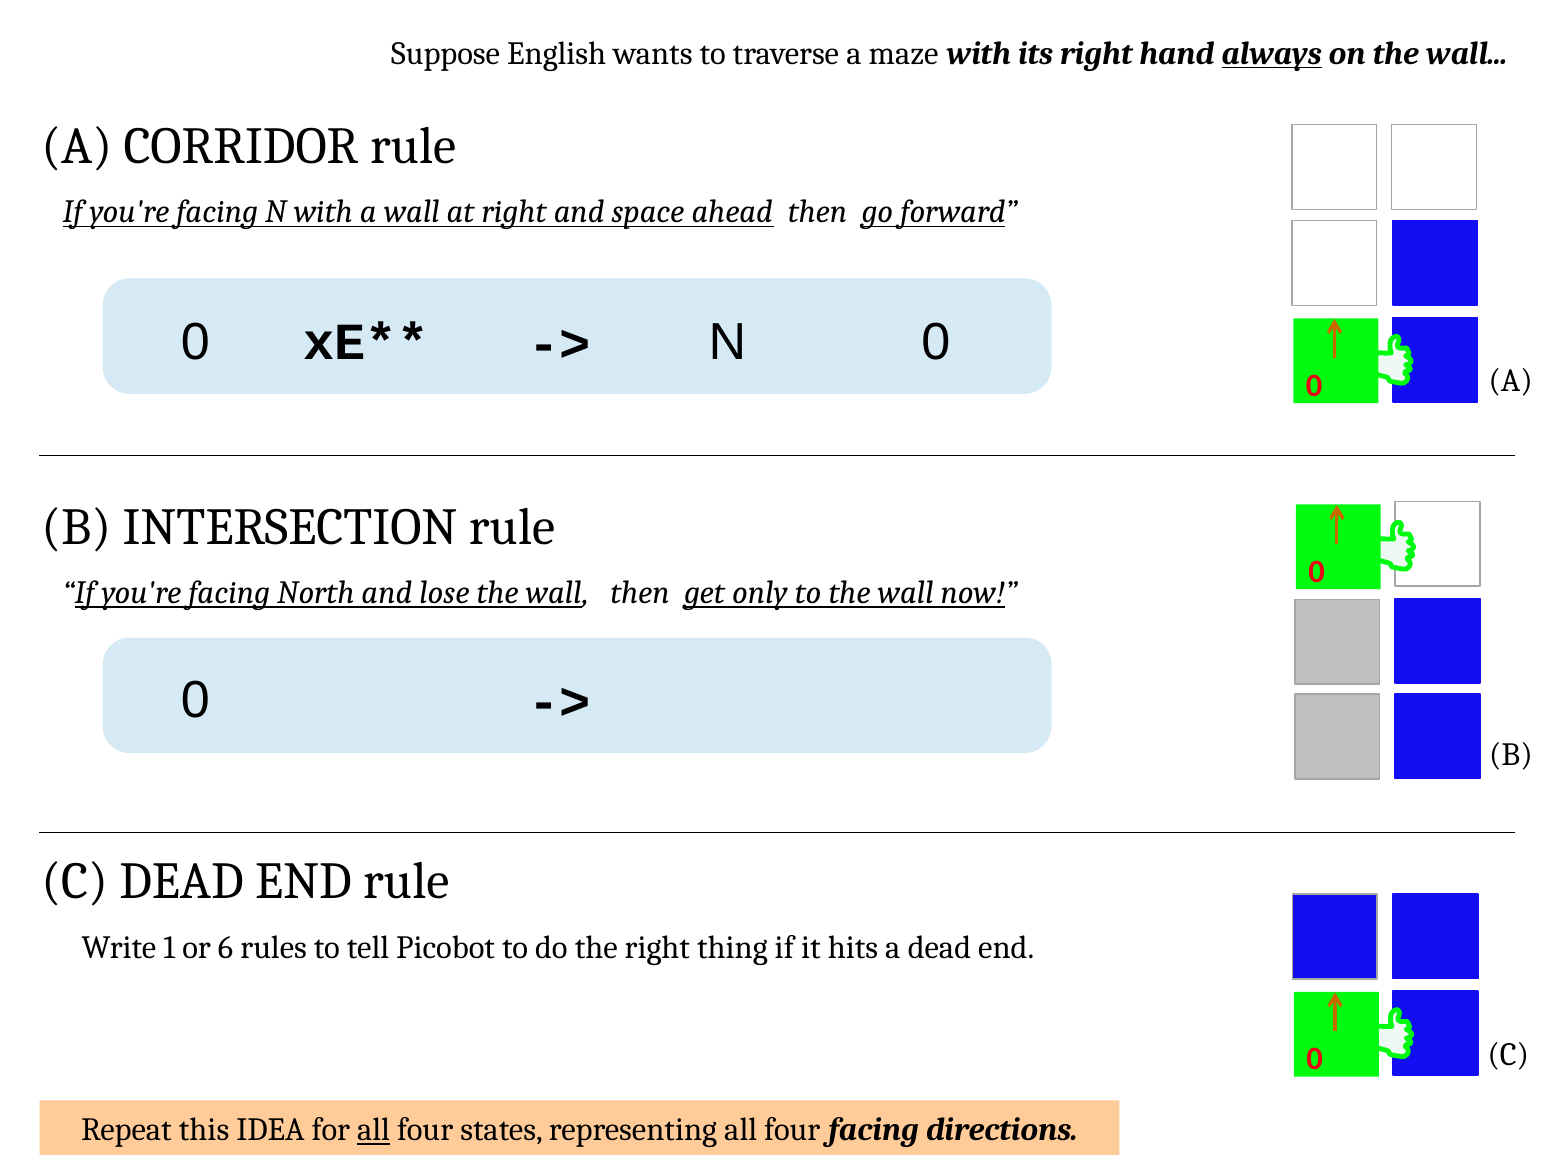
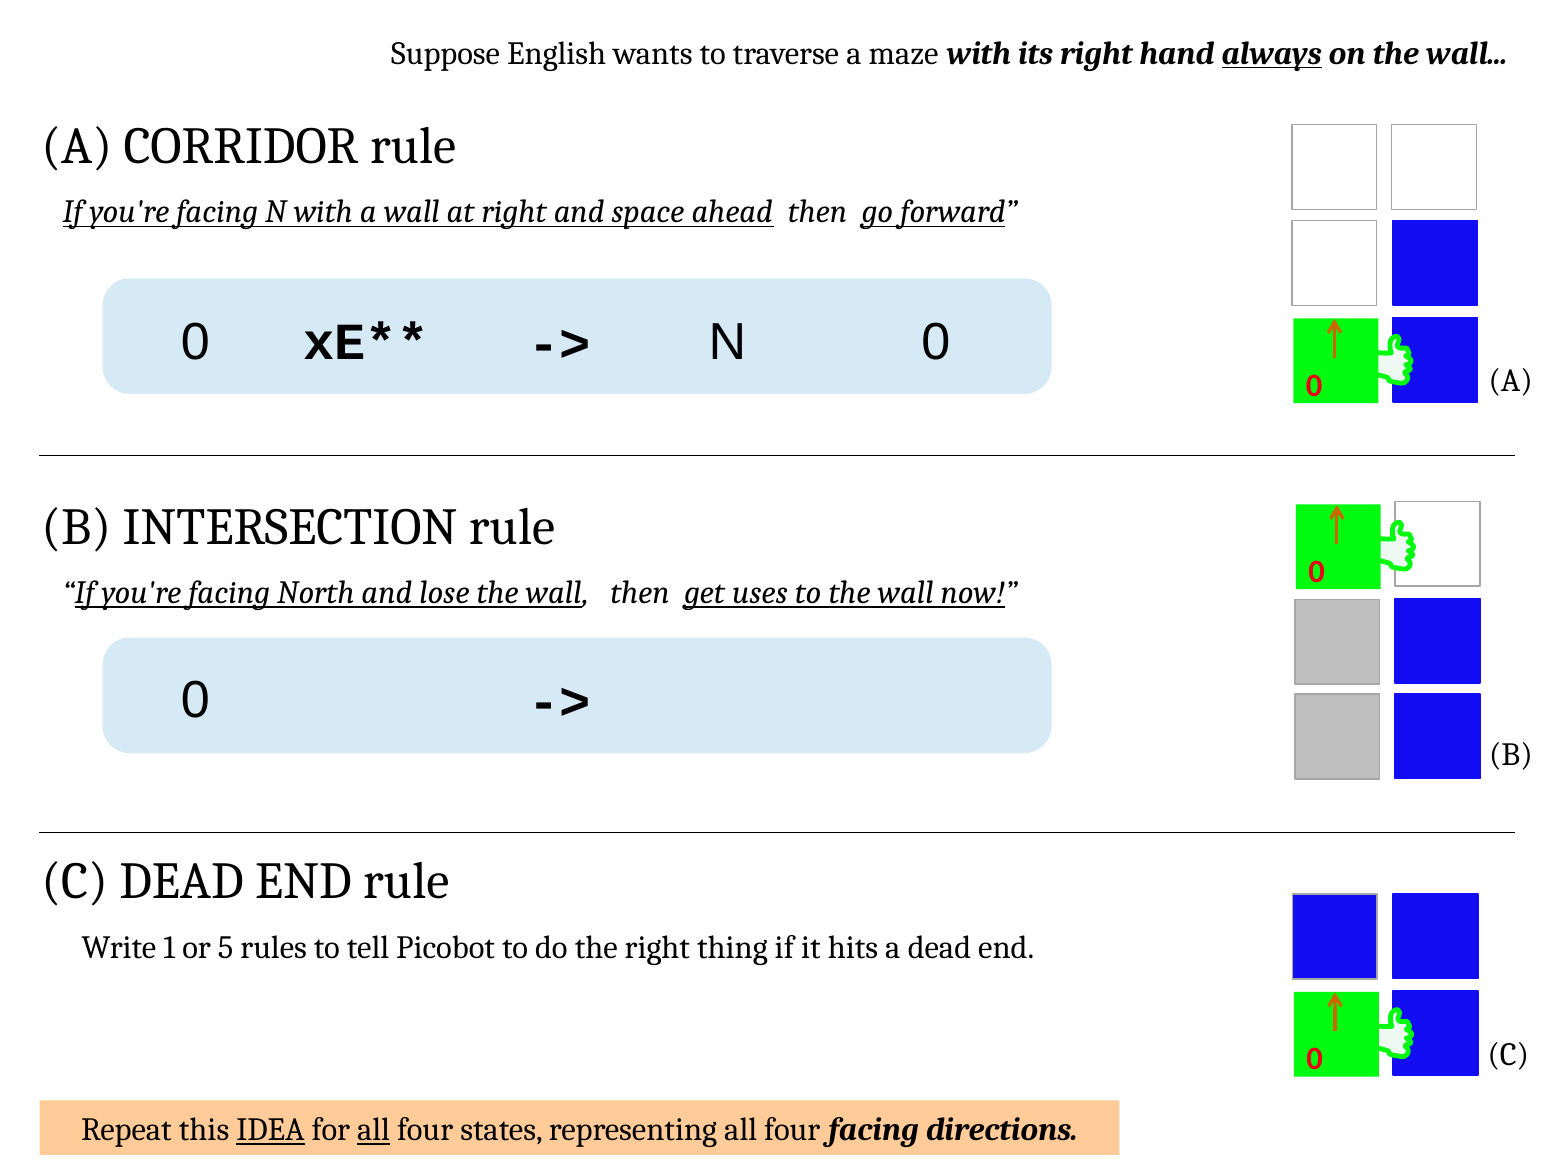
only: only -> uses (760, 593)
6: 6 -> 5 (226, 949)
IDEA underline: none -> present (270, 1130)
